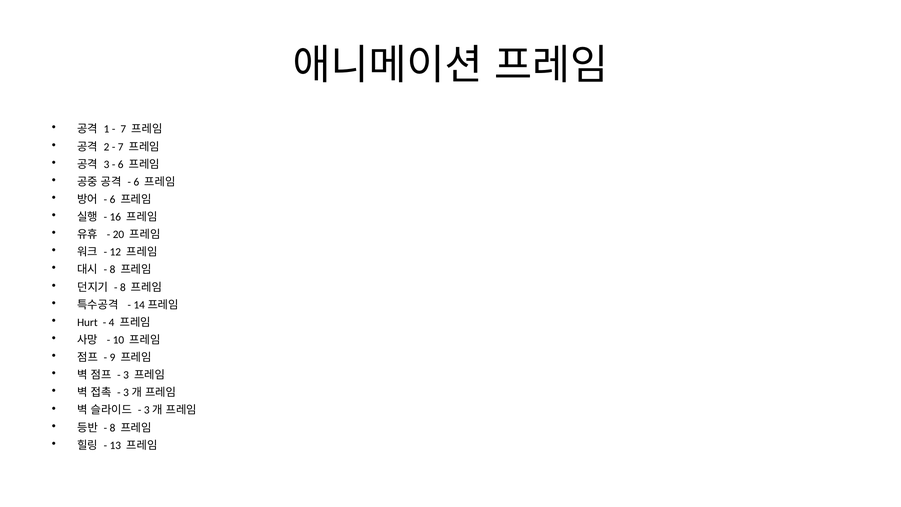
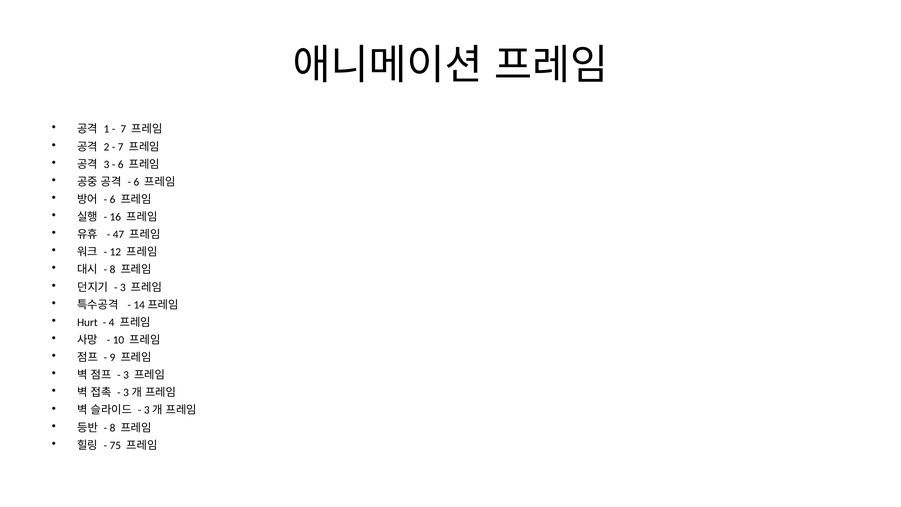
20: 20 -> 47 (118, 235)
8: 8 -> 3 (123, 287)
13: 13 -> 75 (115, 445)
